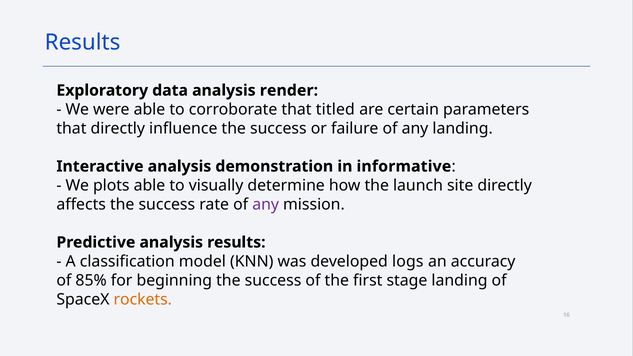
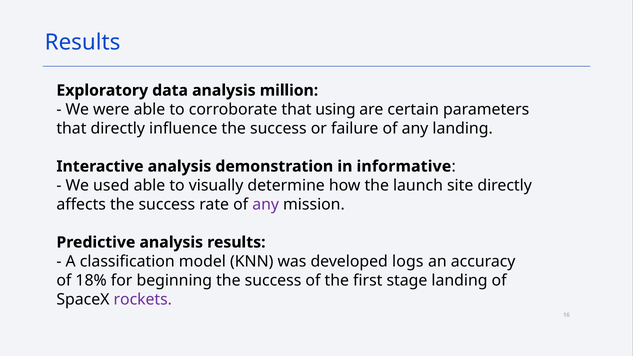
render: render -> million (289, 90)
titled: titled -> using (335, 109)
plots: plots -> used (111, 185)
85%: 85% -> 18% (91, 280)
rockets colour: orange -> purple (143, 299)
